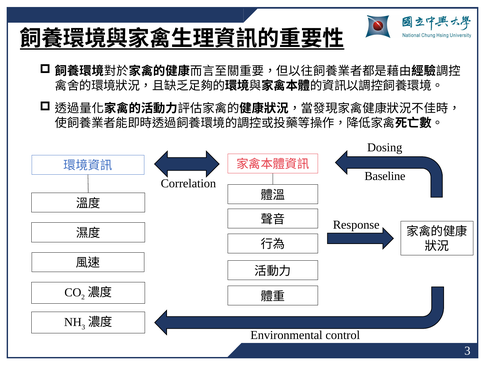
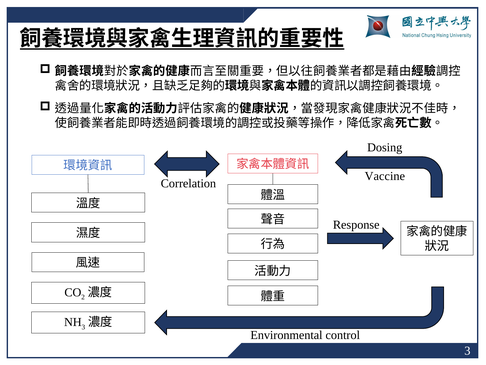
Baseline: Baseline -> Vaccine (385, 176)
